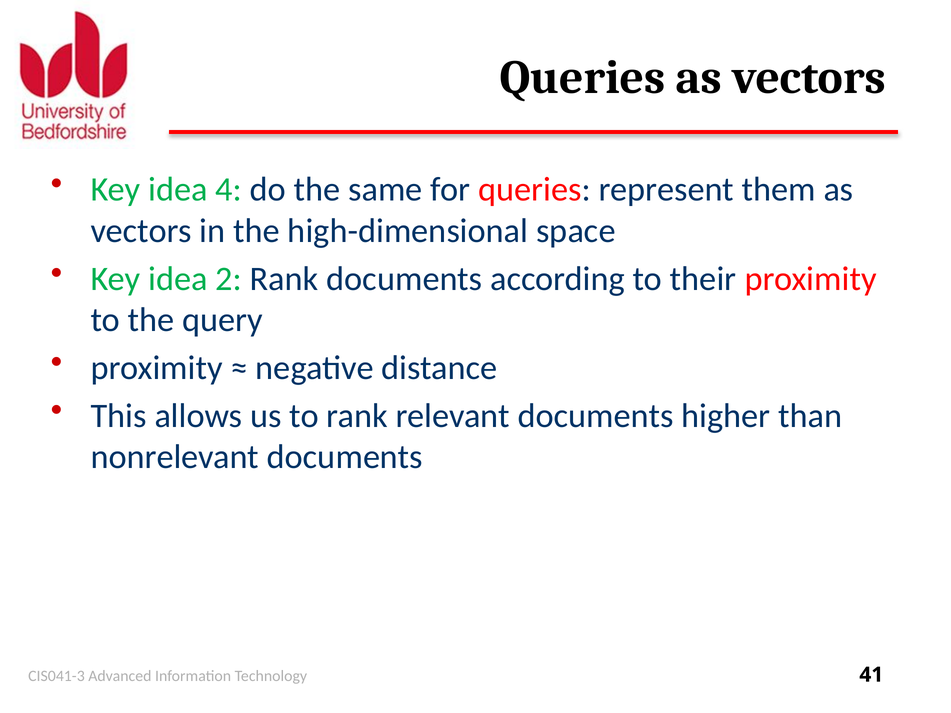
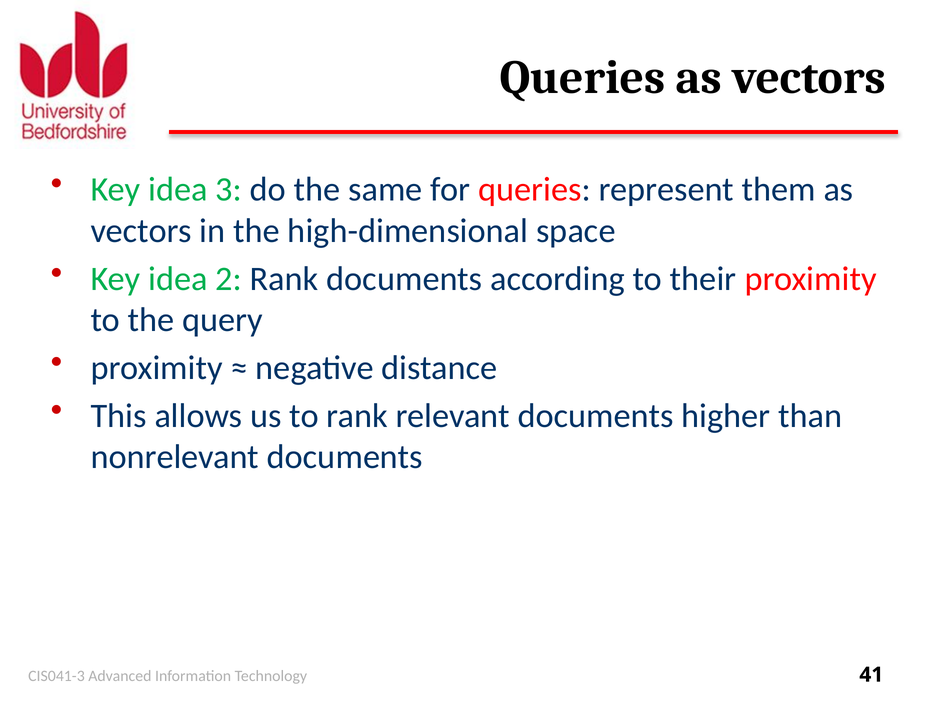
4: 4 -> 3 (229, 190)
